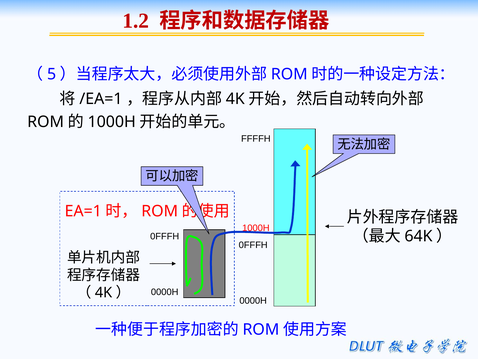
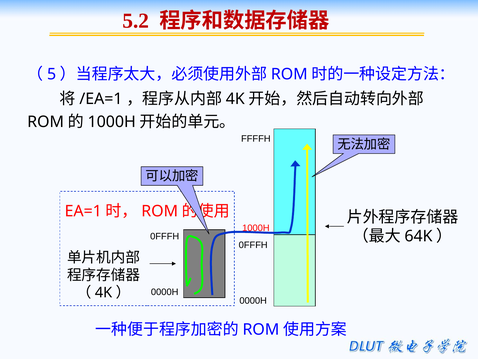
1.2: 1.2 -> 5.2 (136, 21)
